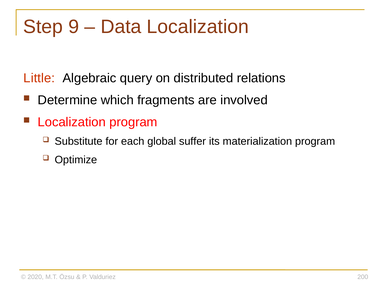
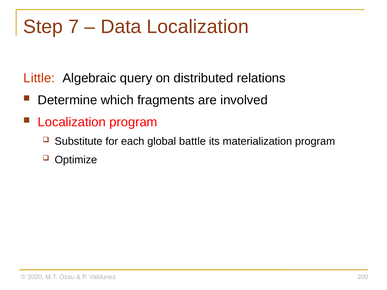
9: 9 -> 7 (74, 27)
suffer: suffer -> battle (192, 142)
